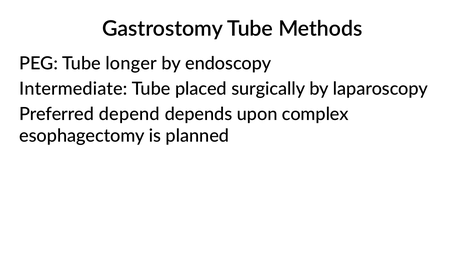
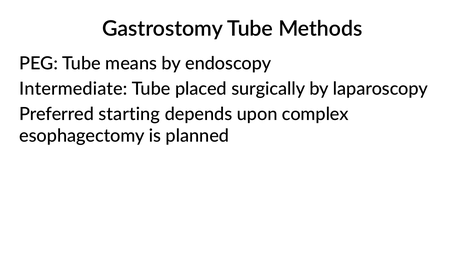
longer: longer -> means (131, 63)
depend: depend -> starting (129, 114)
